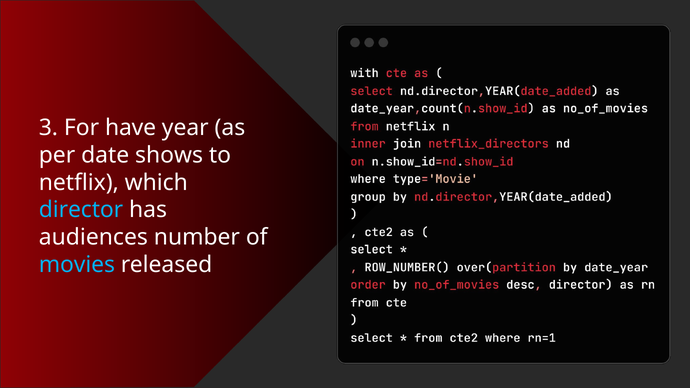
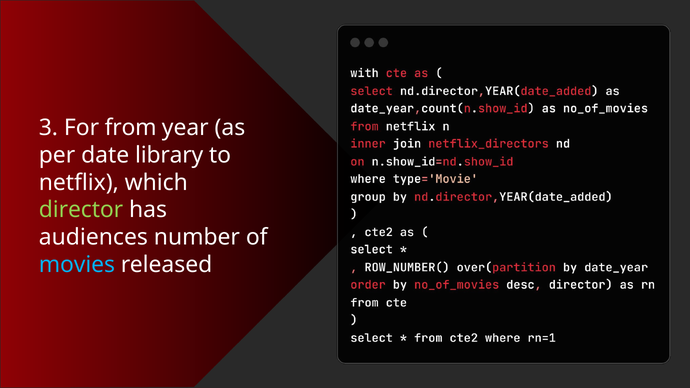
have: have -> from (131, 128)
shows: shows -> library (169, 155)
director colour: light blue -> light green (81, 210)
